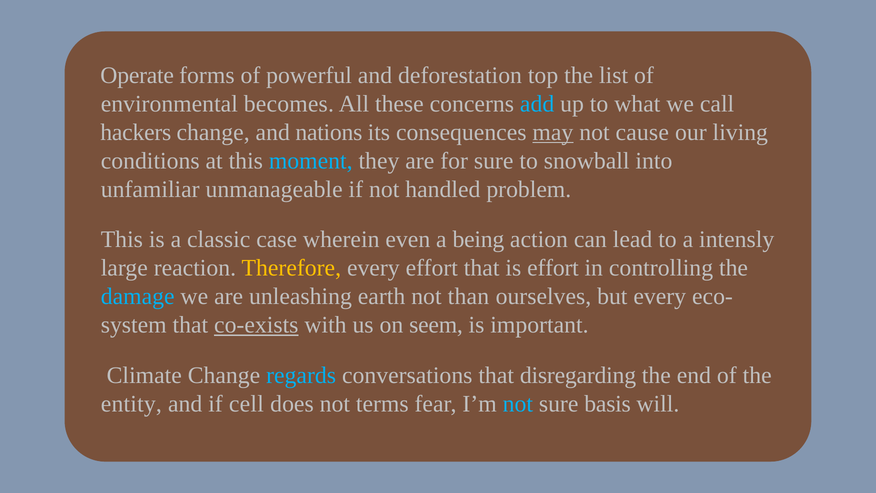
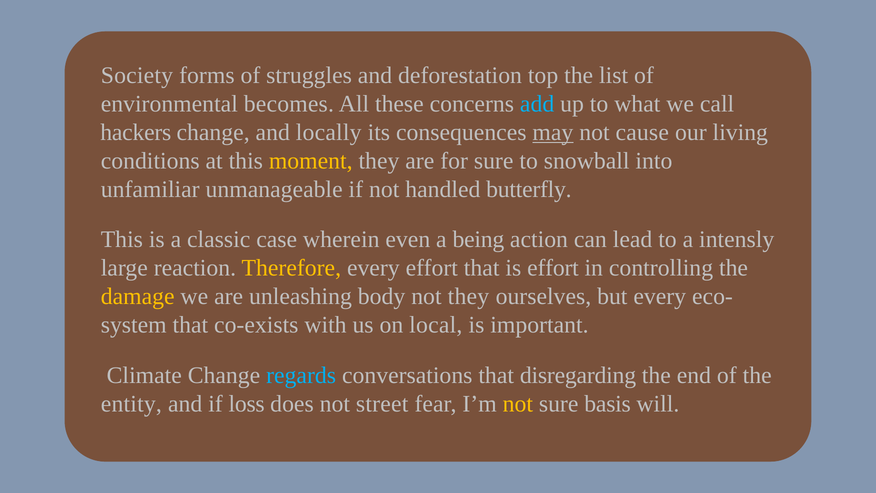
Operate: Operate -> Society (137, 75)
powerful: powerful -> struggles (309, 75)
nations: nations -> locally (329, 132)
moment colour: light blue -> yellow (311, 161)
problem: problem -> butterfly (529, 189)
damage colour: light blue -> yellow (138, 296)
earth: earth -> body (382, 296)
not than: than -> they (468, 296)
co-exists underline: present -> none (256, 325)
seem: seem -> local (436, 325)
cell: cell -> loss (247, 404)
terms: terms -> street (382, 404)
not colour: light blue -> yellow (518, 404)
